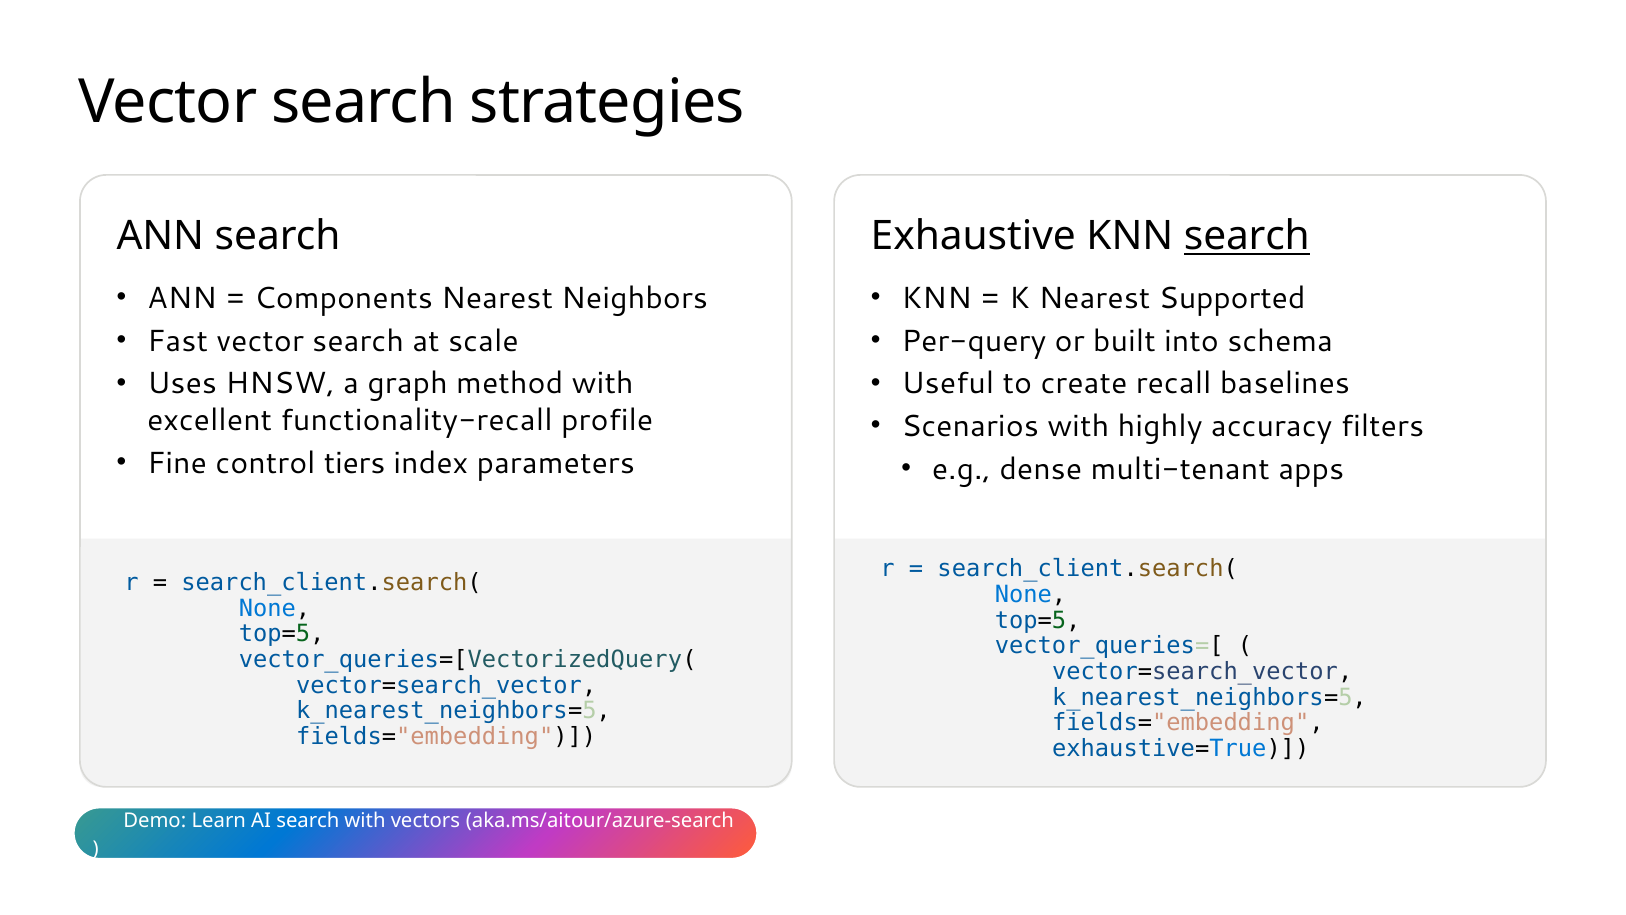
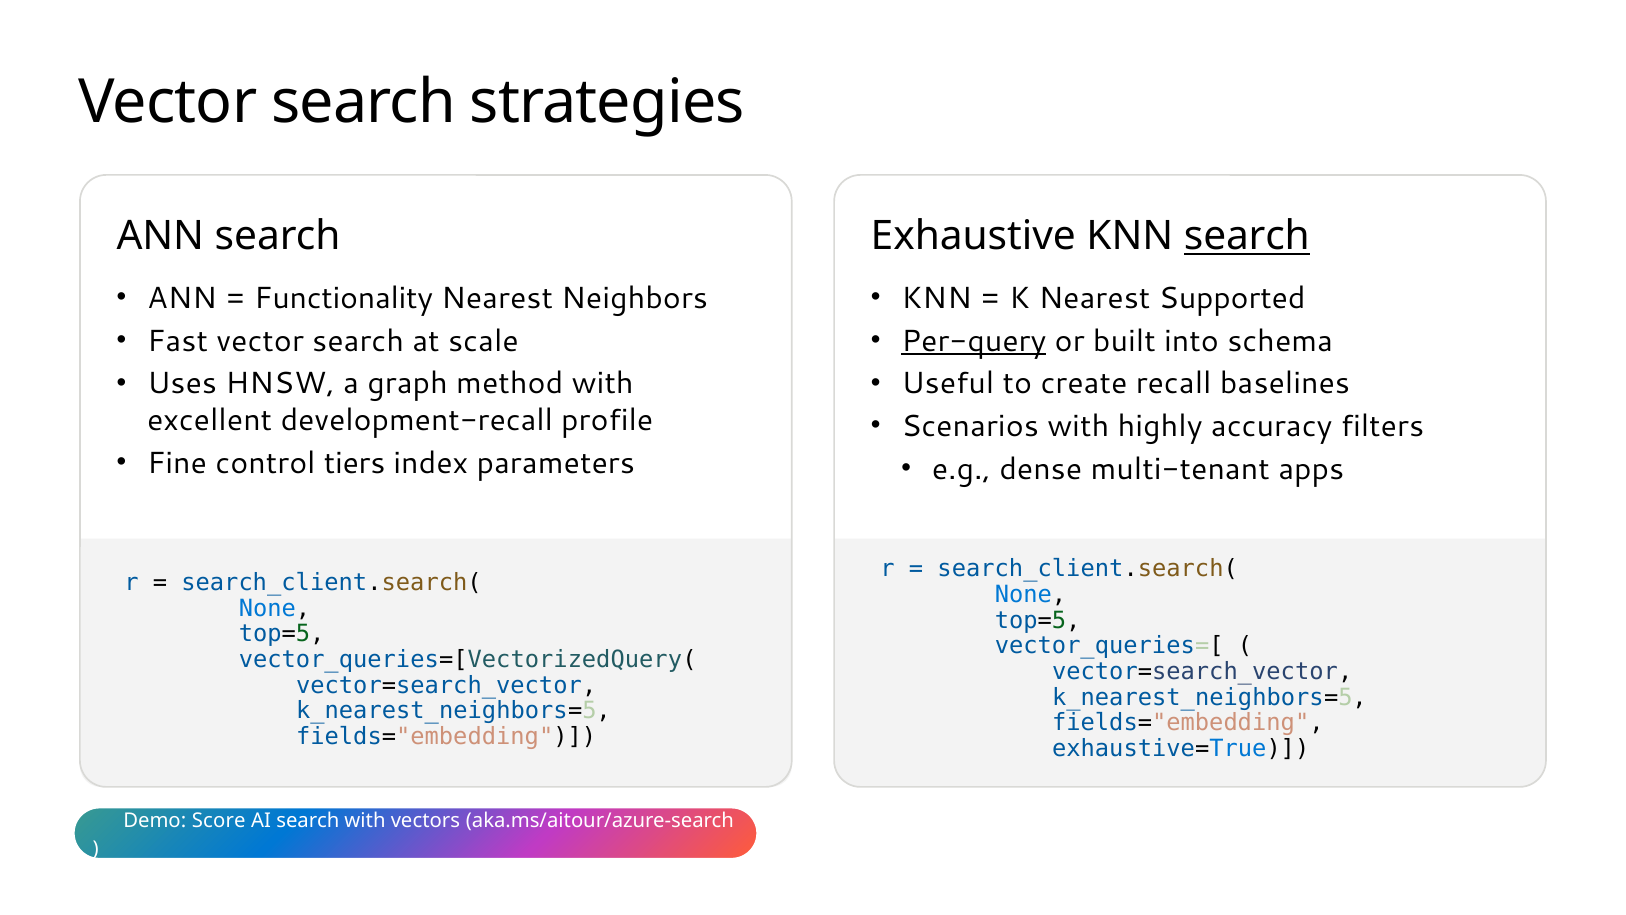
Components: Components -> Functionality (344, 298)
Per-query underline: none -> present (974, 341)
functionality-recall: functionality-recall -> development-recall (417, 420)
Learn: Learn -> Score (219, 820)
